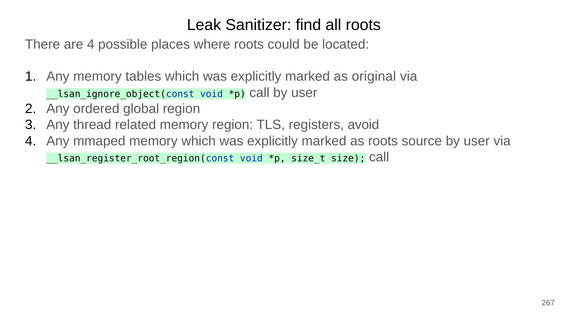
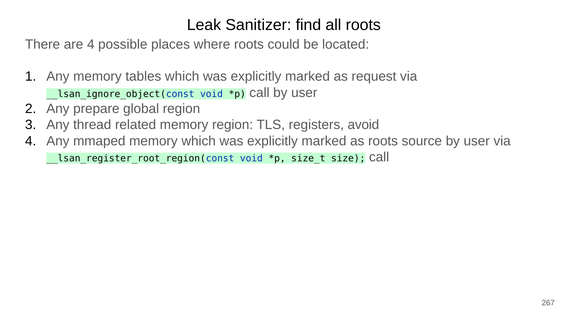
original: original -> request (374, 76)
ordered: ordered -> prepare (96, 109)
